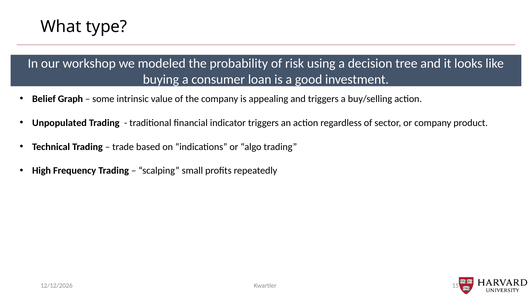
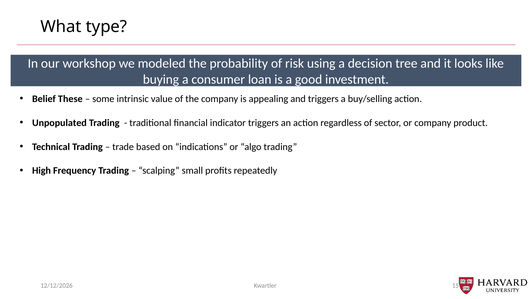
Graph: Graph -> These (70, 99)
